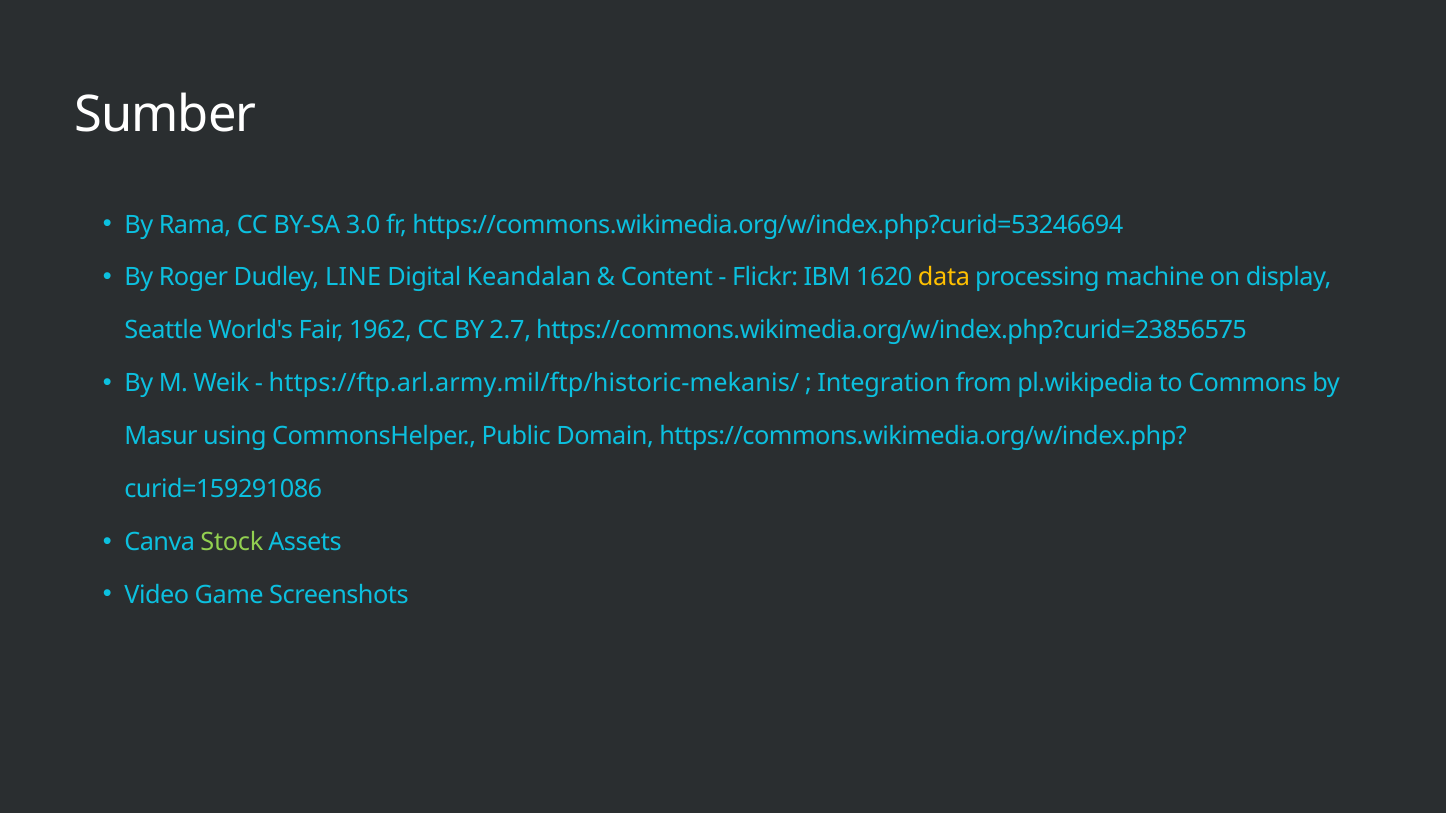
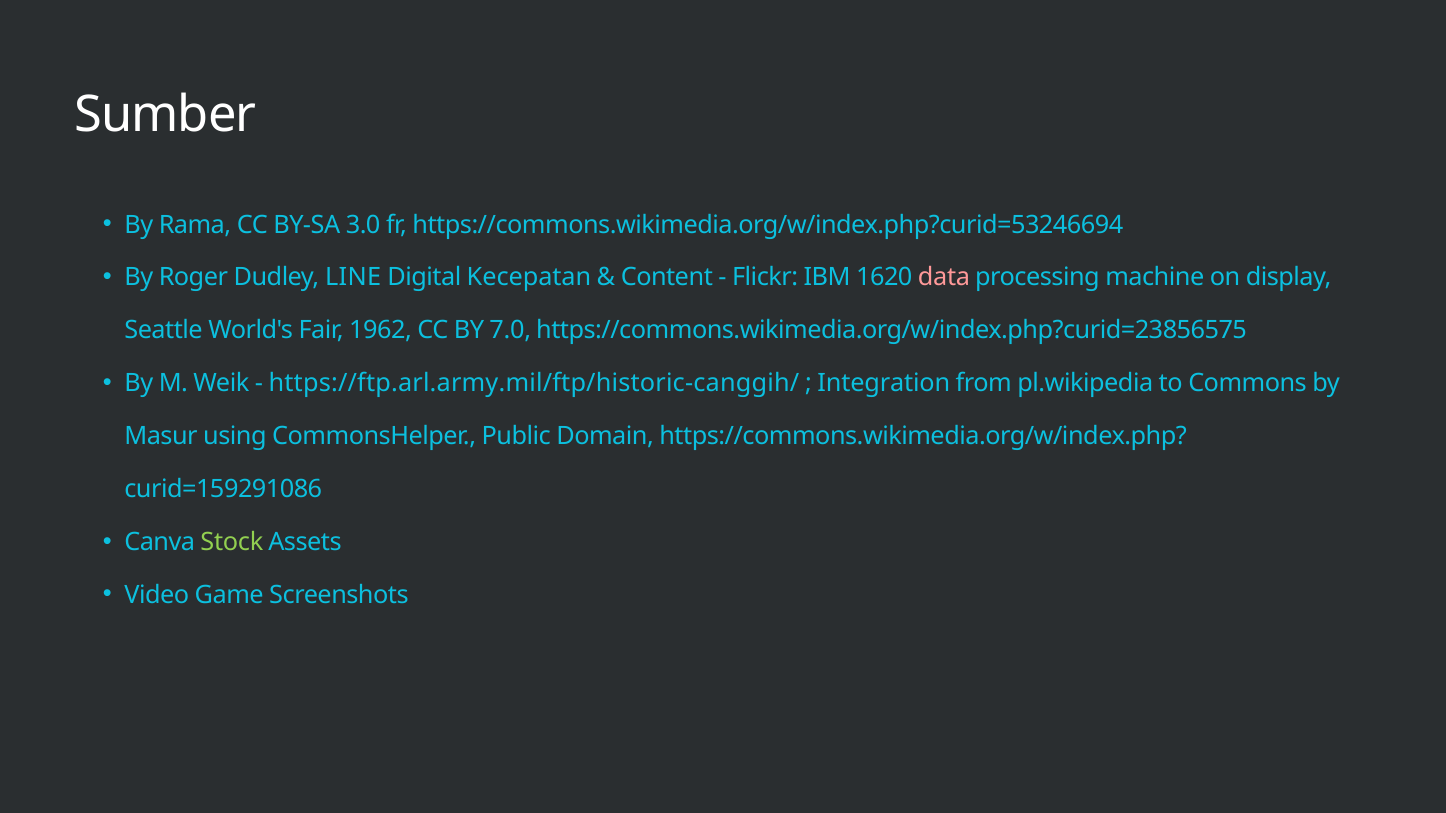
Keandalan: Keandalan -> Kecepatan (529, 278)
data colour: yellow -> pink (944, 278)
2.7: 2.7 -> 7.0 (510, 331)
https://ftp.arl.army.mil/ftp/historic-mekanis/: https://ftp.arl.army.mil/ftp/historic-mekanis/ -> https://ftp.arl.army.mil/ftp/historic-canggih/ (534, 384)
